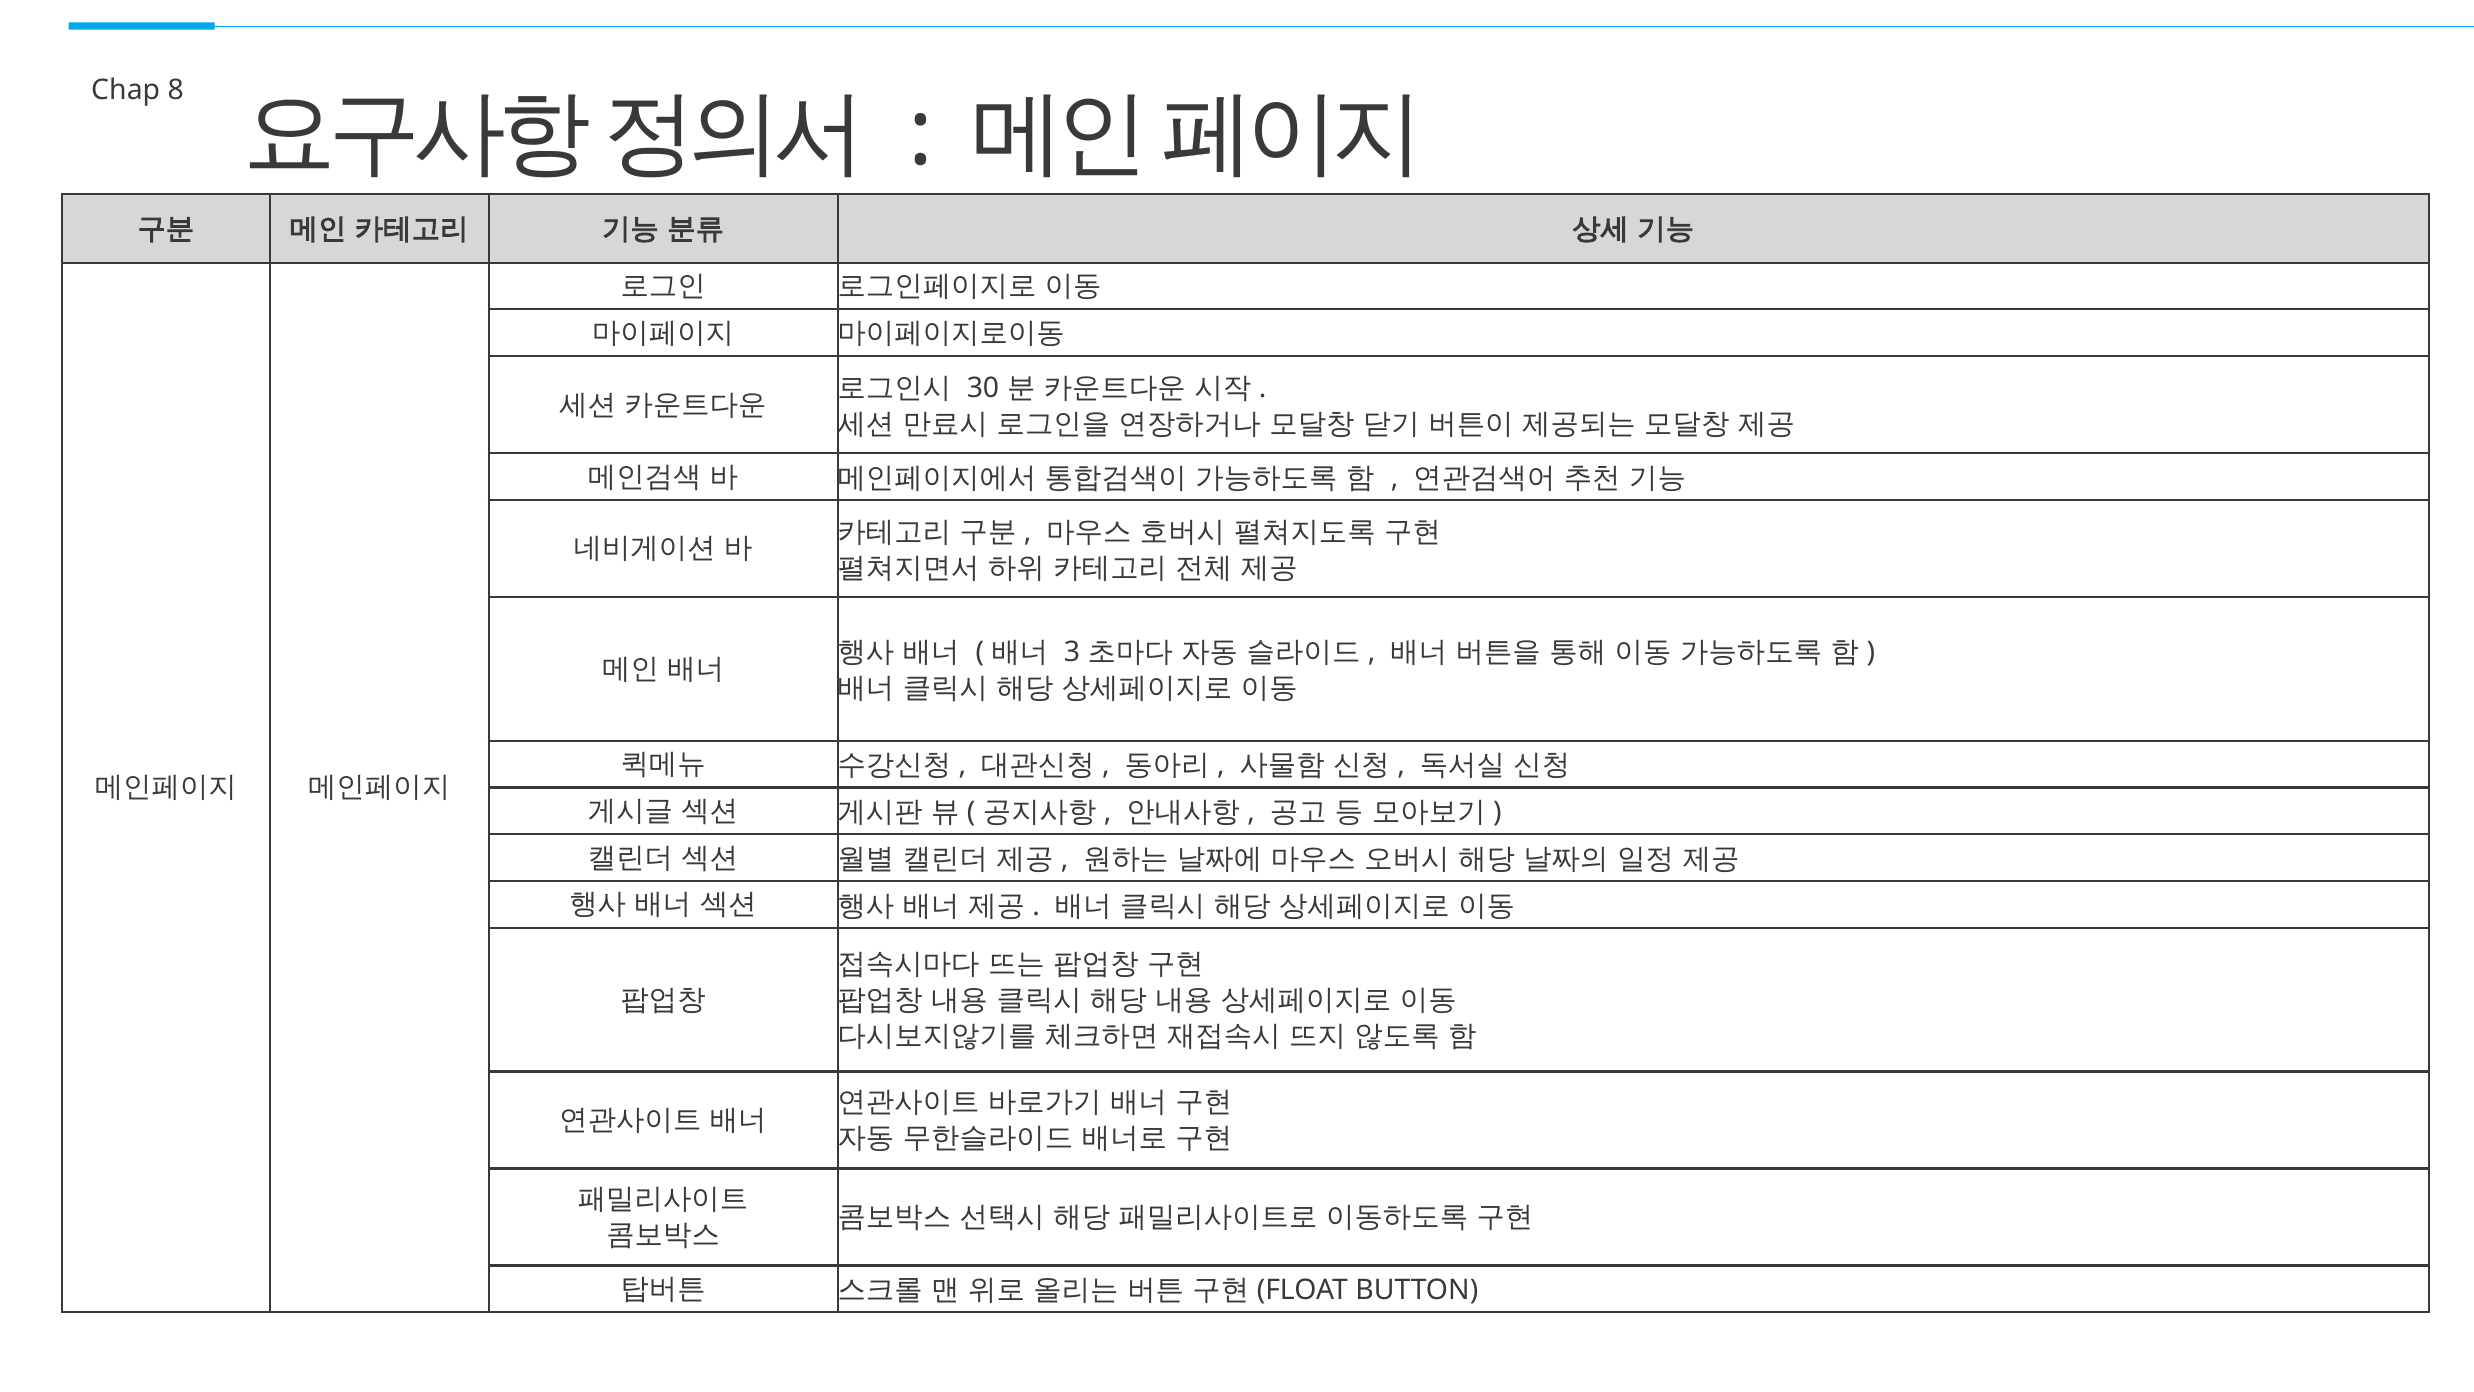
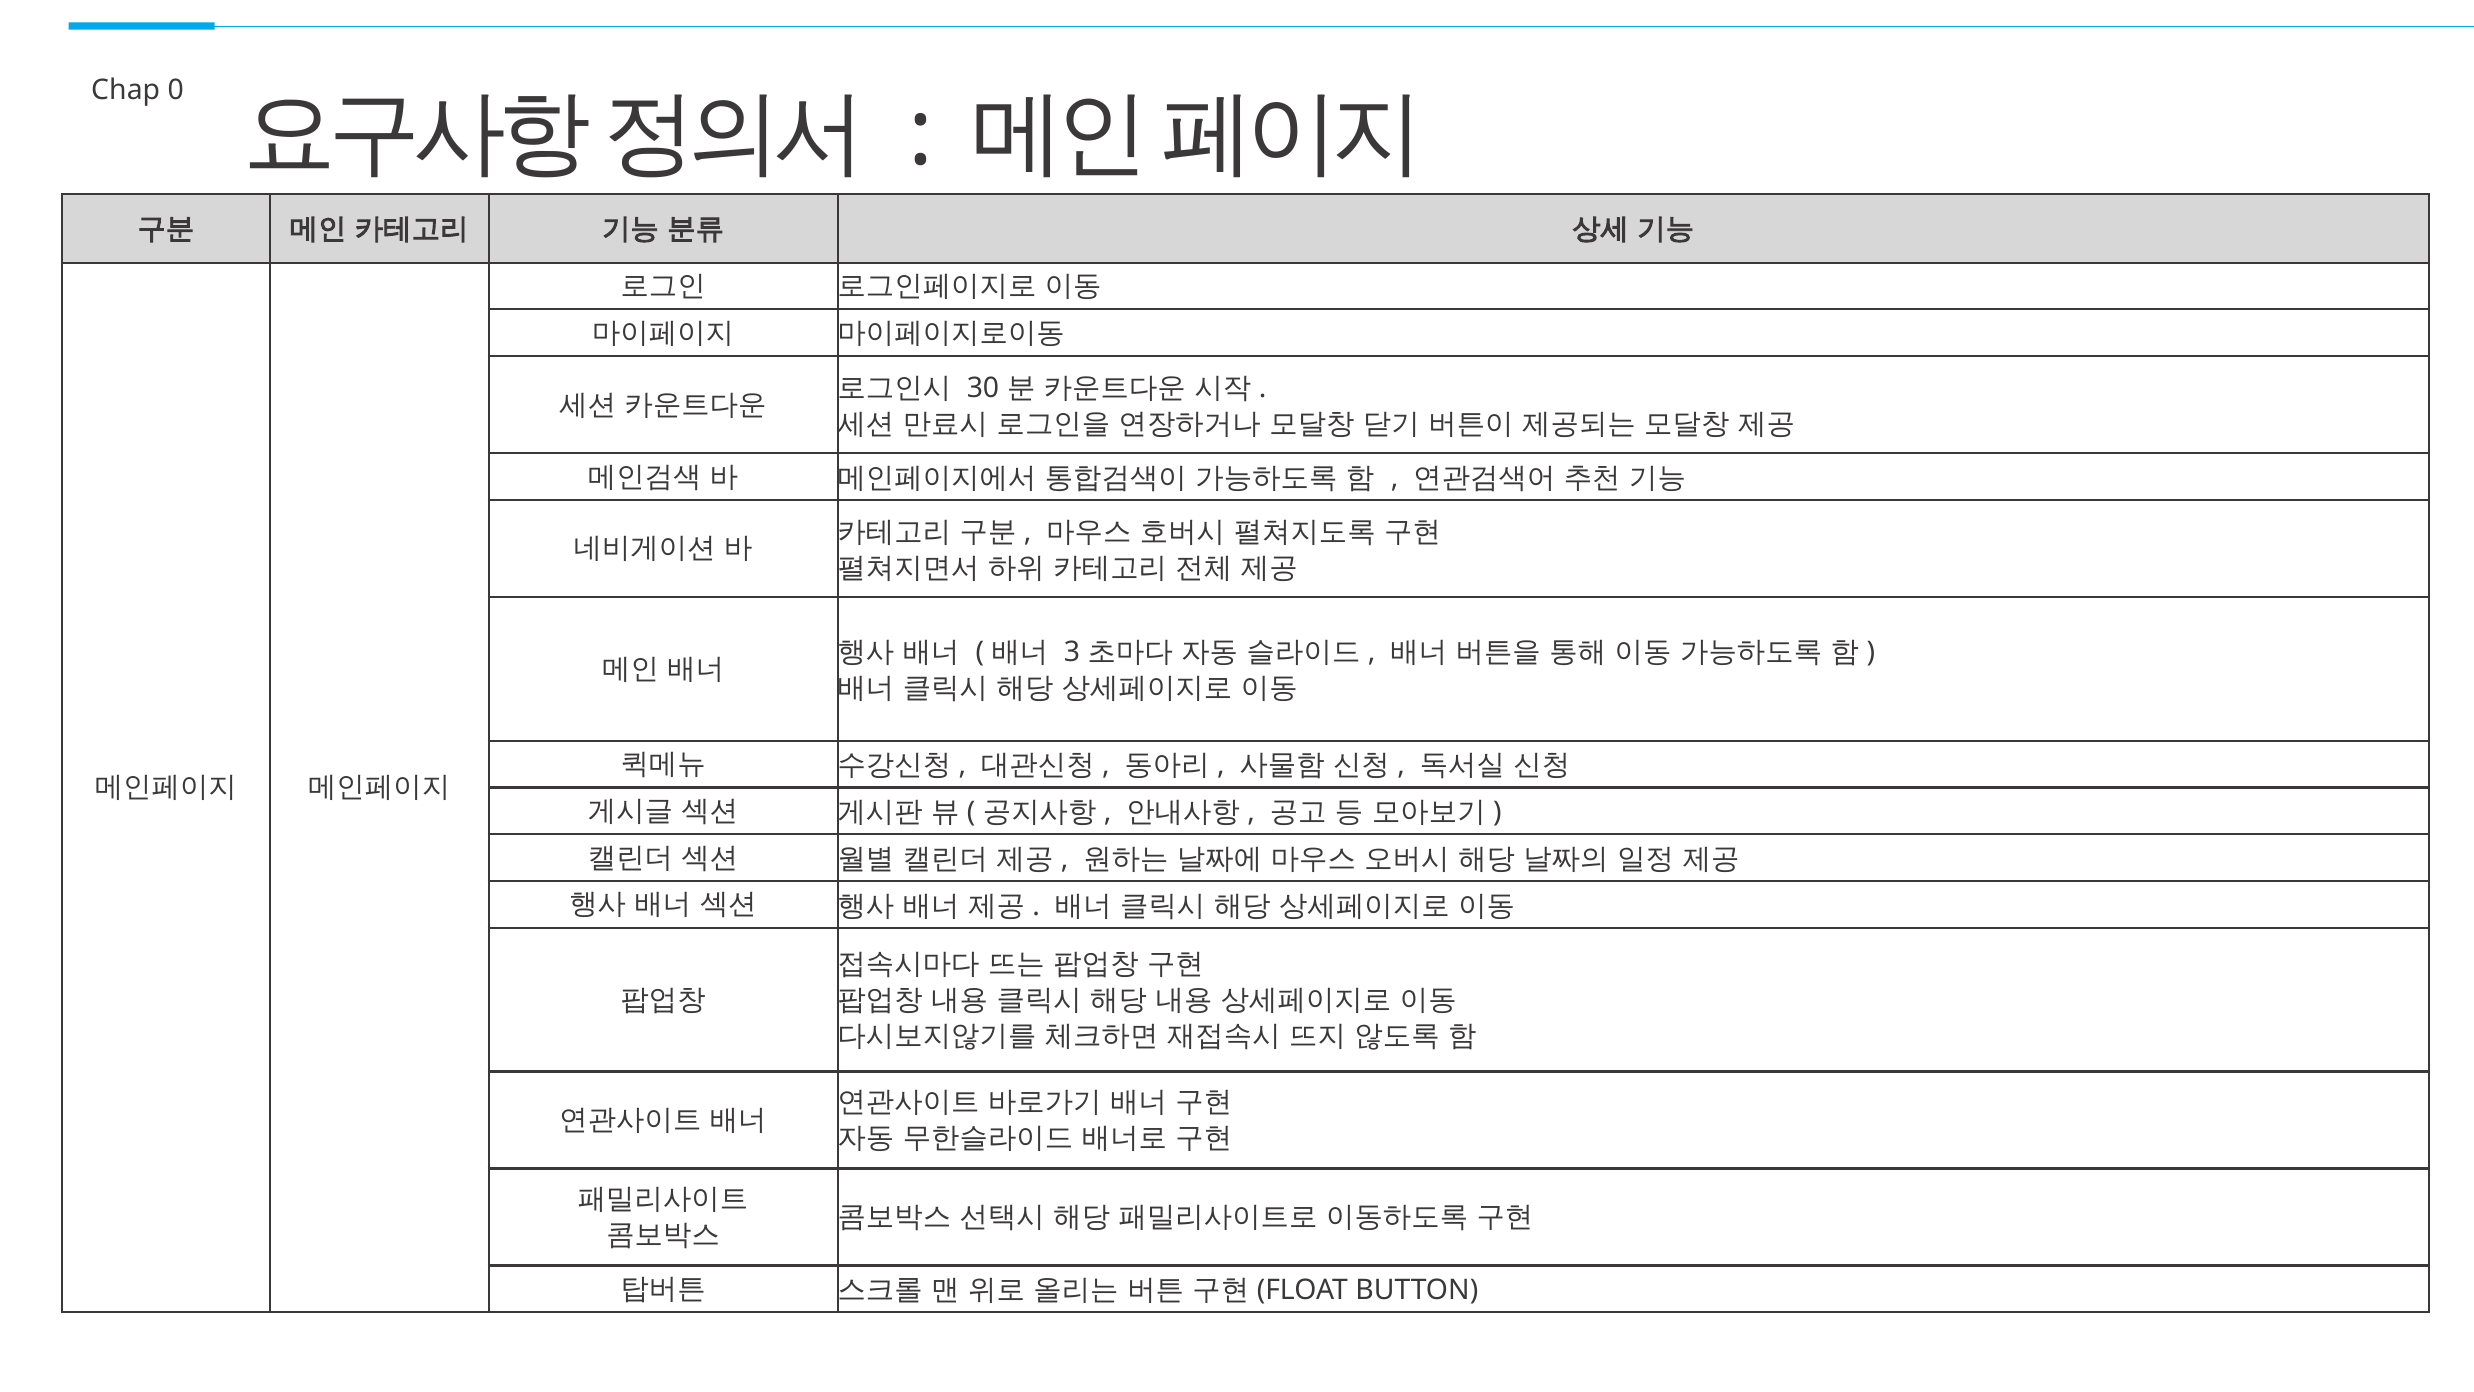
8: 8 -> 0 (176, 90)
